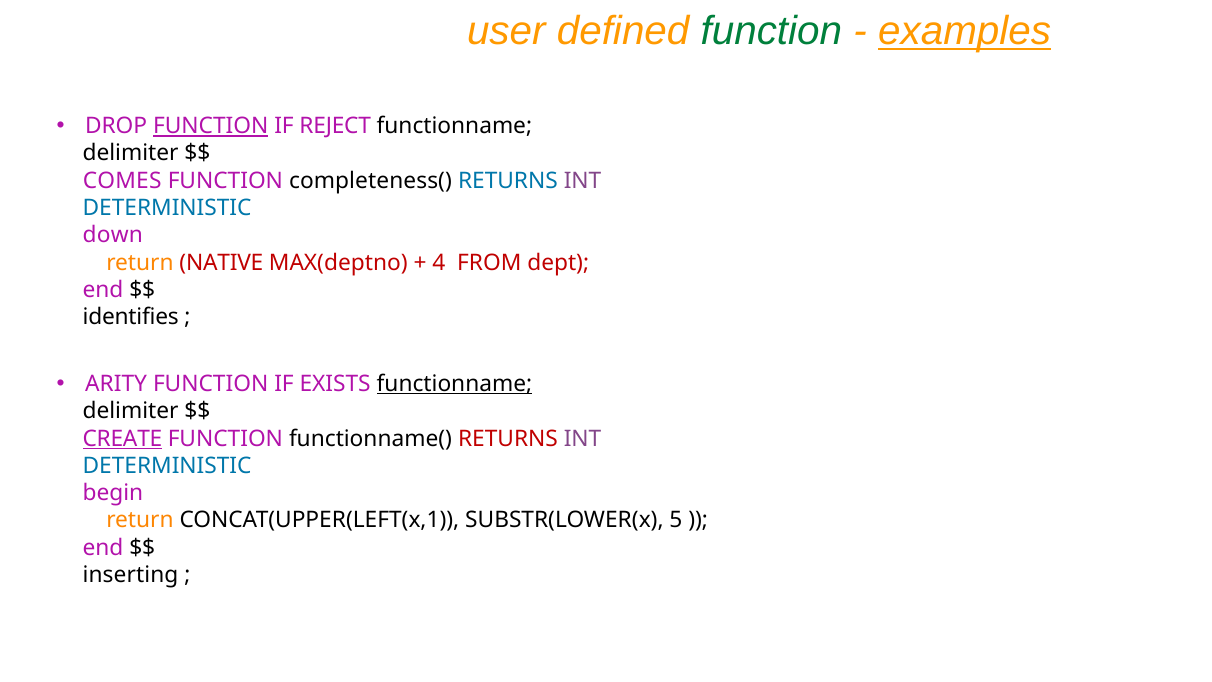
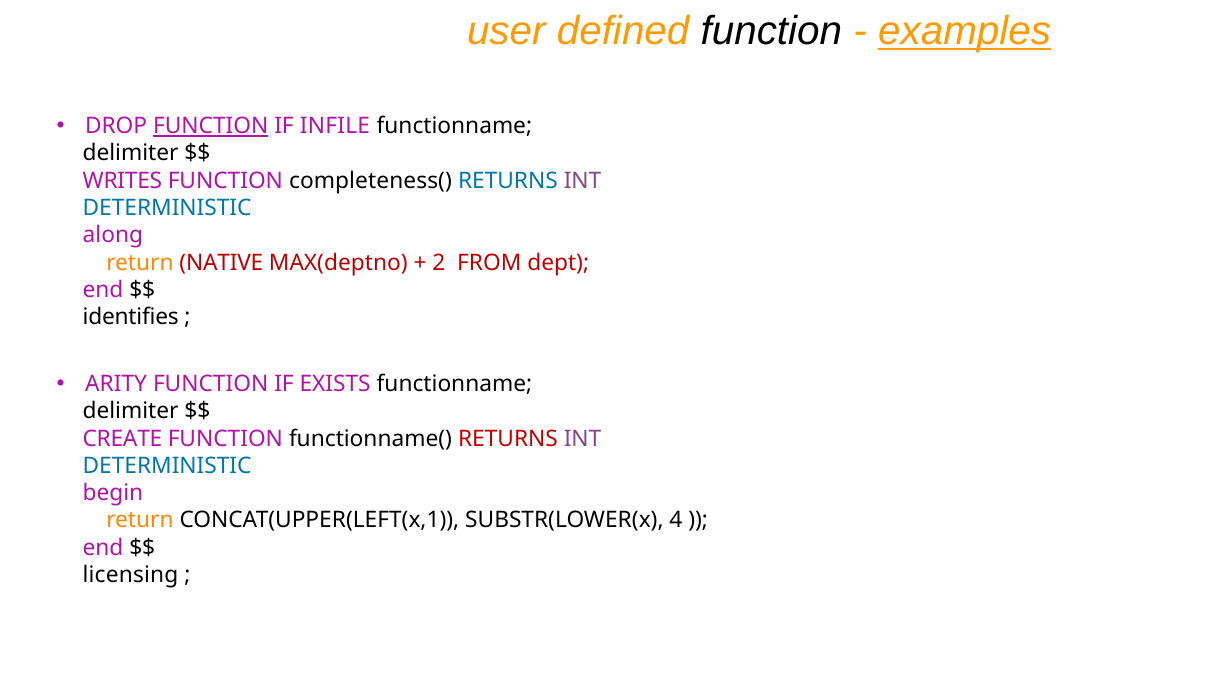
function colour: green -> black (771, 32)
REJECT: REJECT -> INFILE (335, 126)
COMES: COMES -> WRITES (122, 181)
down: down -> along (113, 235)
4: 4 -> 2 (439, 262)
functionname underline: present -> none (454, 384)
CREATE underline: present -> none (122, 438)
5: 5 -> 4 (676, 520)
inserting: inserting -> licensing (131, 575)
